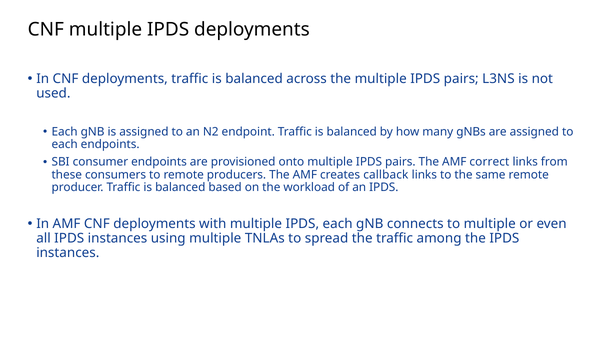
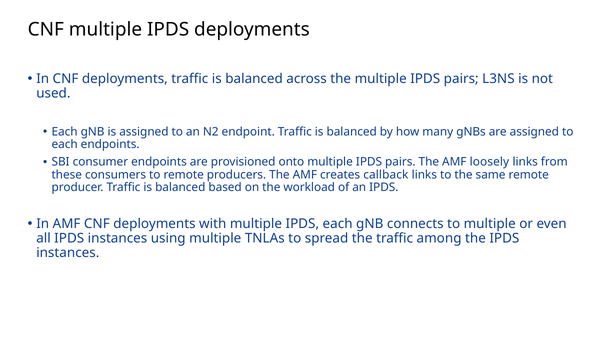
correct: correct -> loosely (489, 162)
